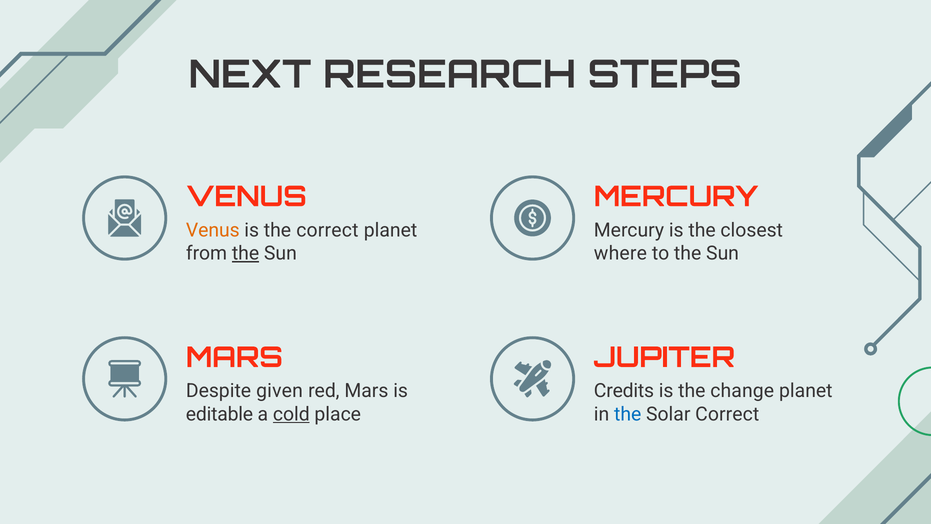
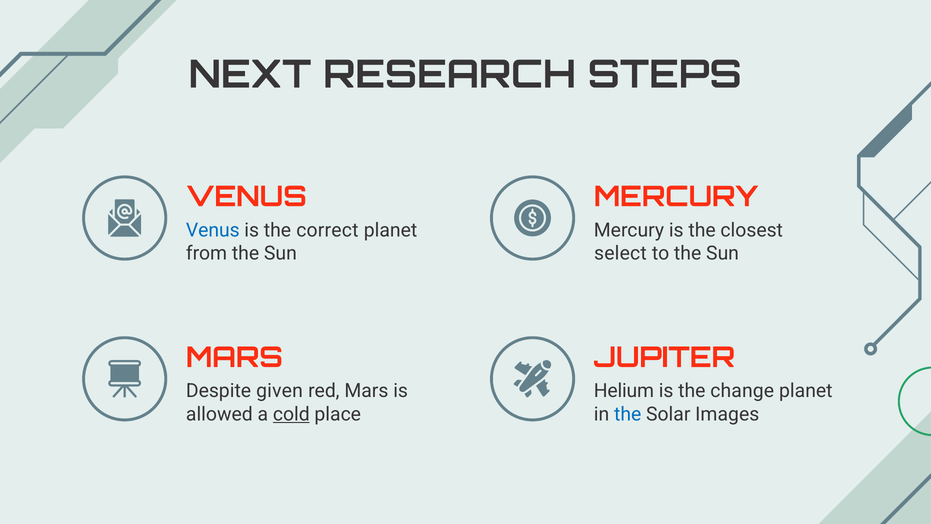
Venus colour: orange -> blue (213, 230)
the underline: present -> none (246, 253)
where: where -> select (620, 253)
Credits: Credits -> Helium (624, 391)
editable: editable -> allowed (219, 414)
Solar Correct: Correct -> Images (727, 414)
